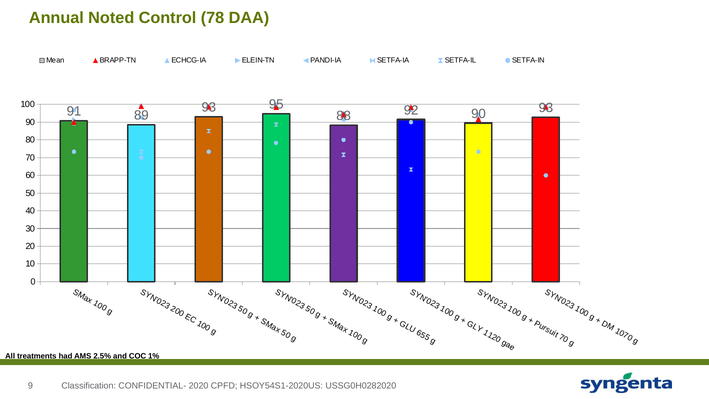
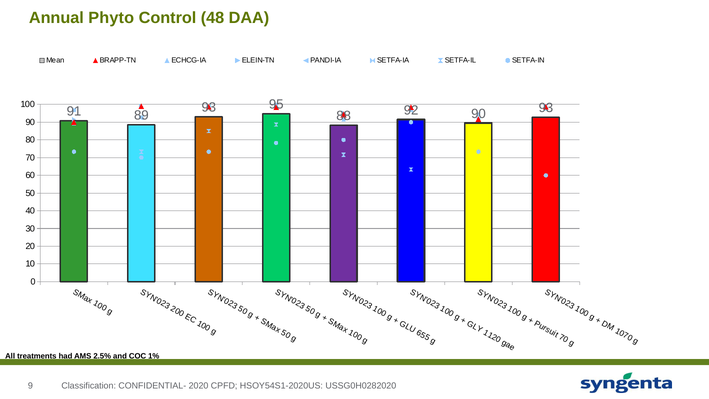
Noted: Noted -> Phyto (111, 18)
78: 78 -> 48 (213, 18)
